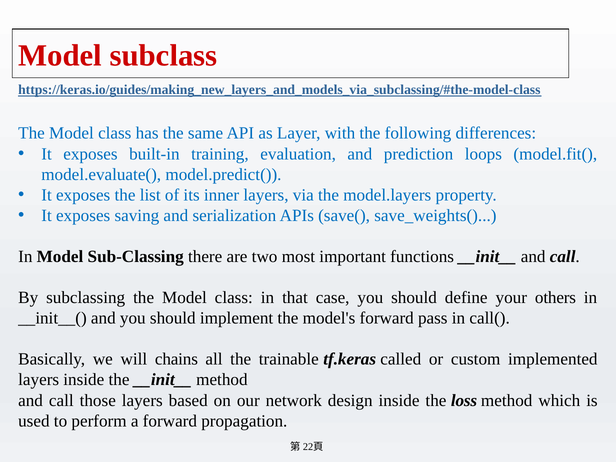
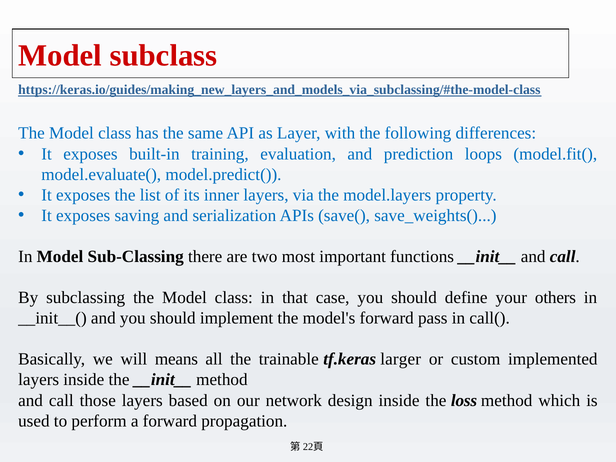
chains: chains -> means (176, 359)
called: called -> larger (401, 359)
